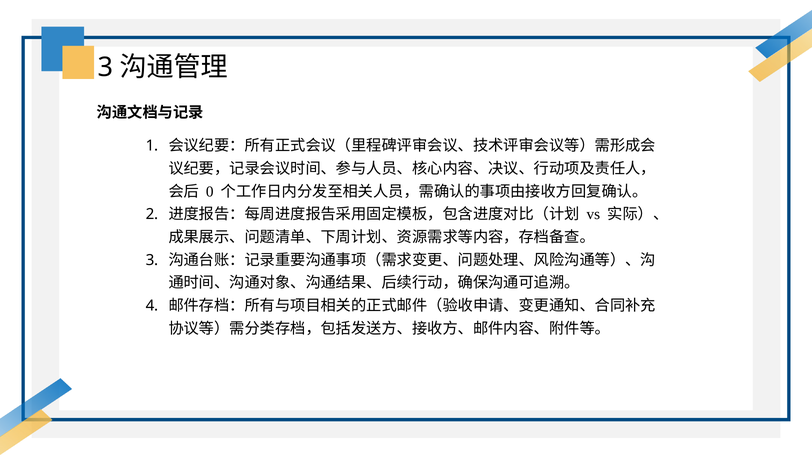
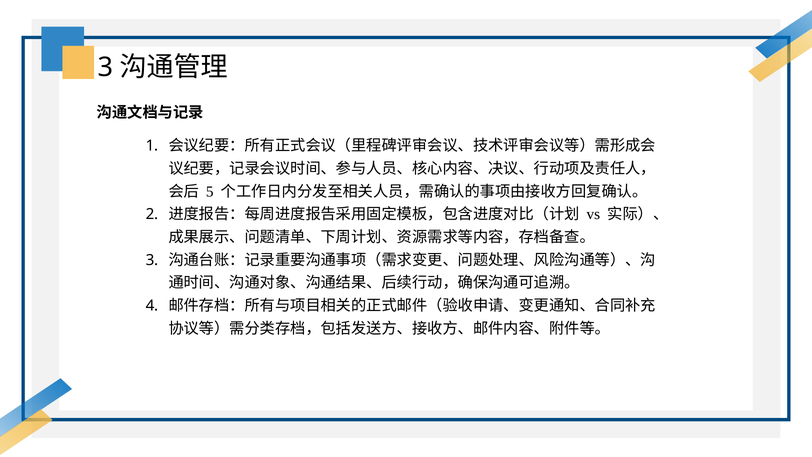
0: 0 -> 5 (210, 191)
